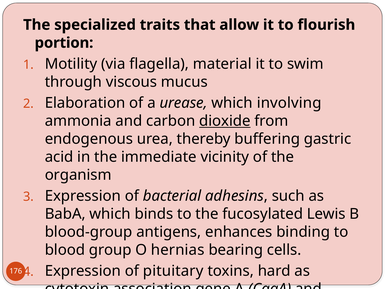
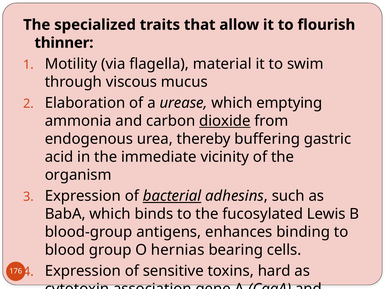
portion: portion -> thinner (64, 43)
involving: involving -> emptying (289, 103)
bacterial underline: none -> present (172, 196)
pituitary: pituitary -> sensitive (173, 271)
